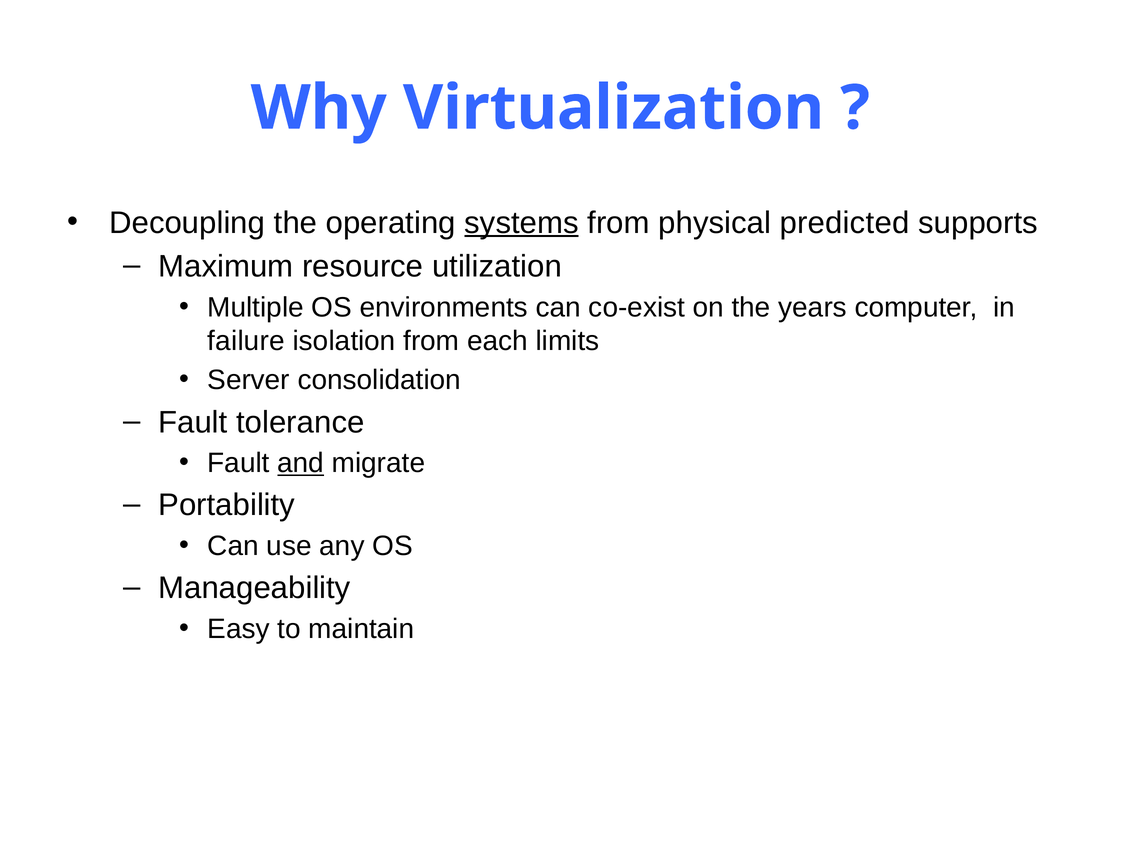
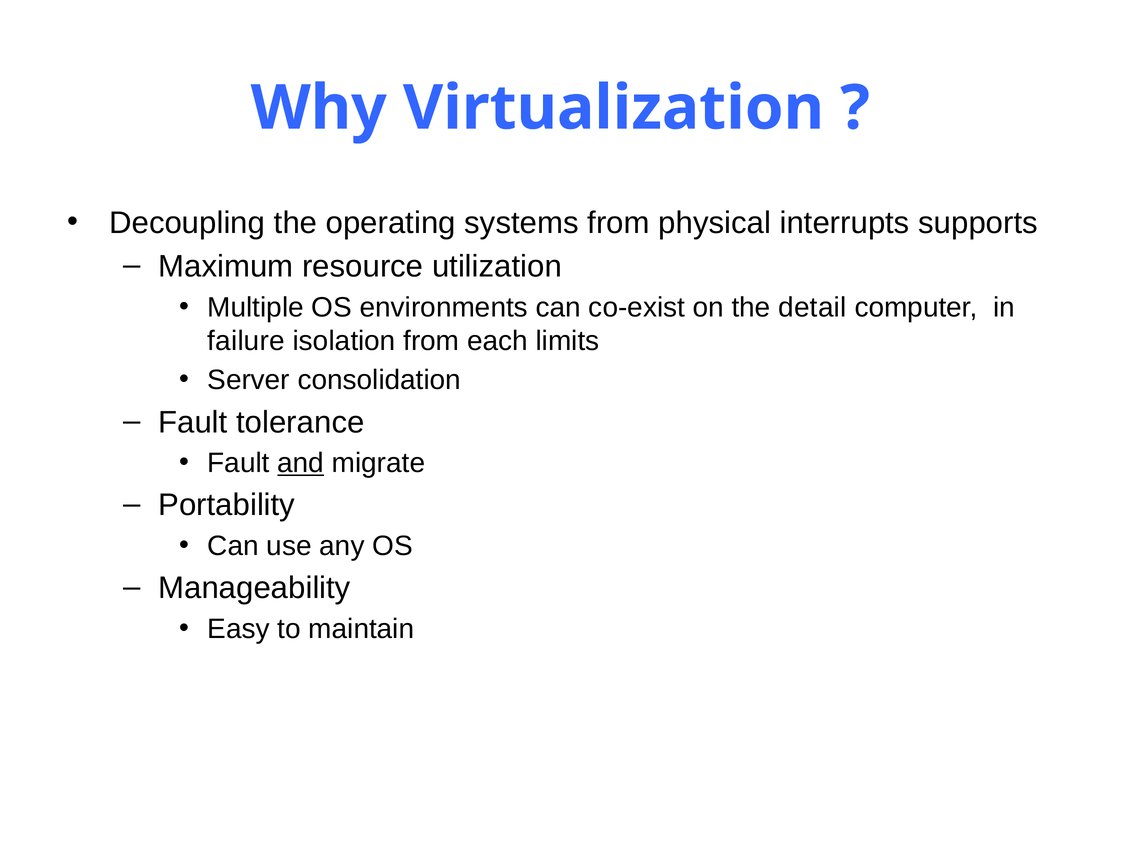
systems underline: present -> none (522, 223)
predicted: predicted -> interrupts (845, 223)
years: years -> detail (812, 307)
